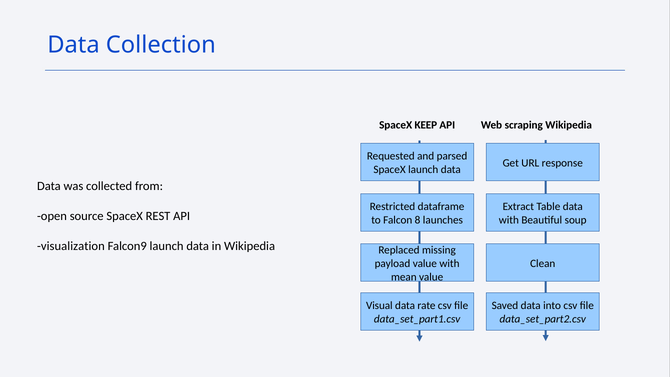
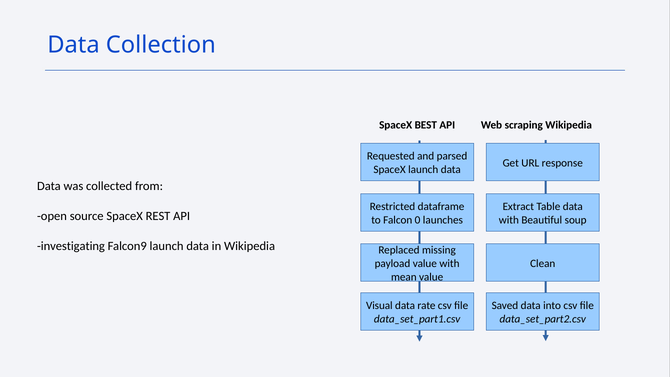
KEEP: KEEP -> BEST (426, 125)
8: 8 -> 0 (418, 220)
visualization: visualization -> investigating (71, 246)
